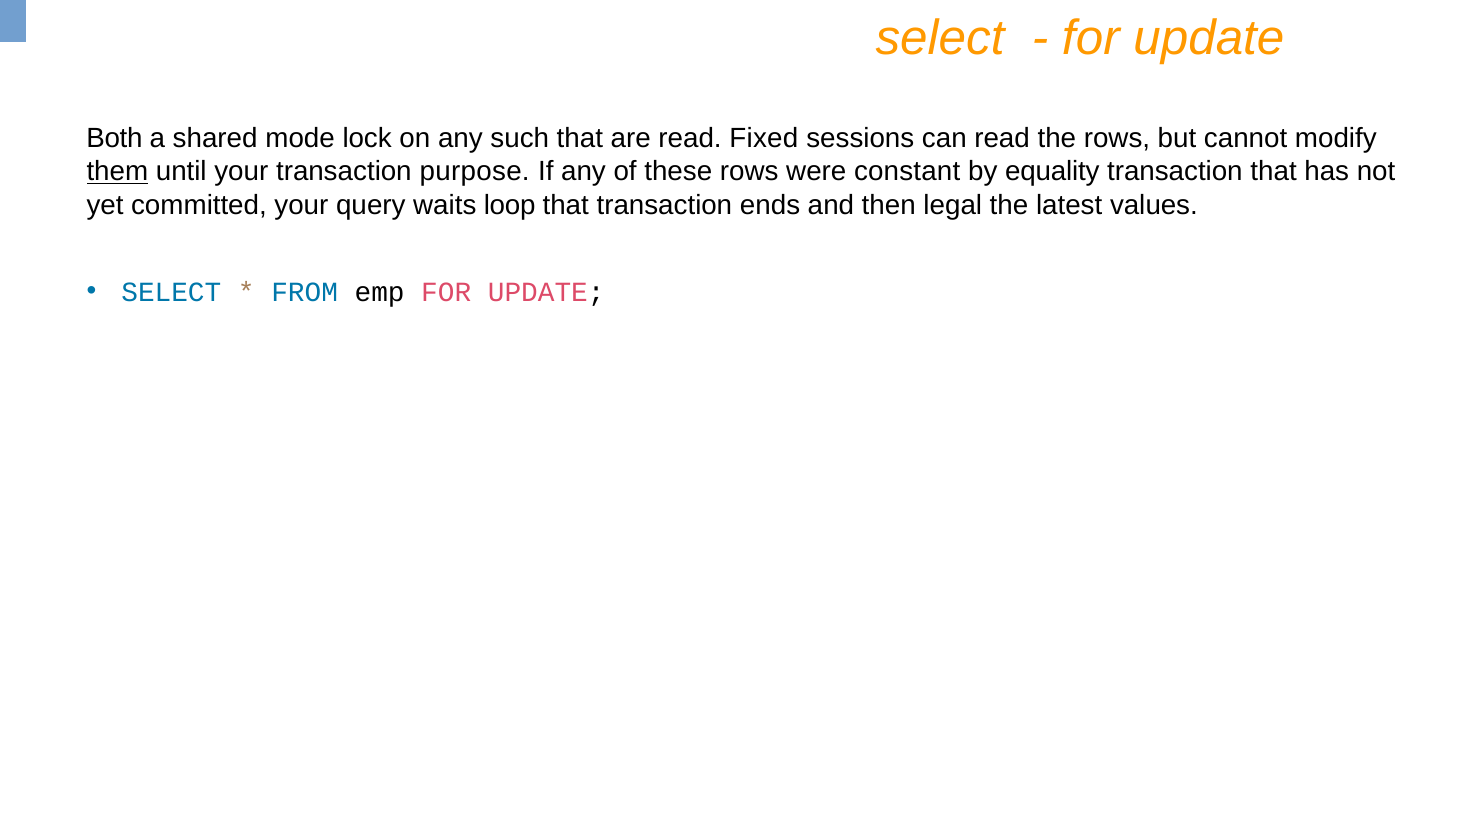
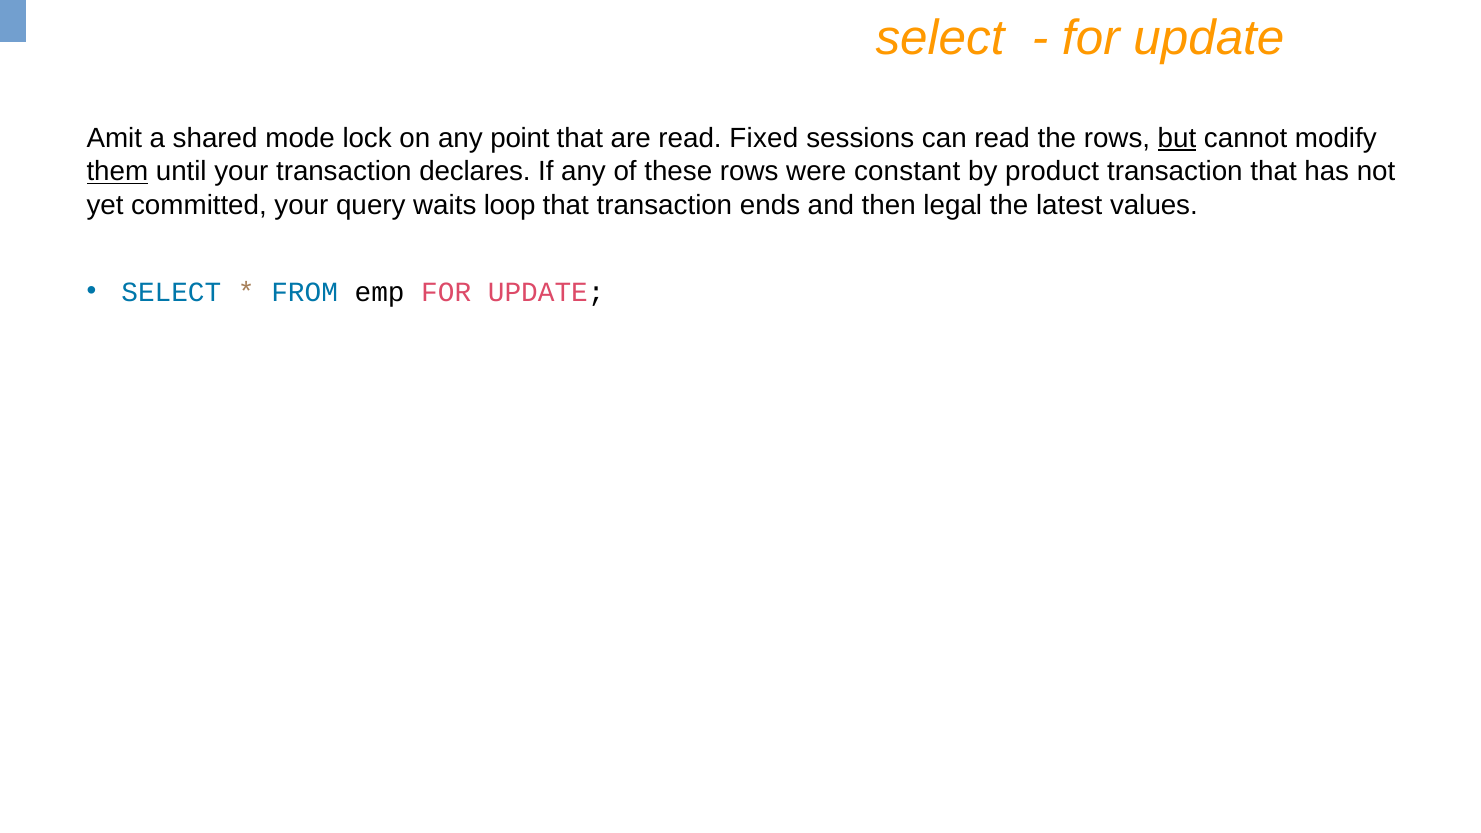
Both: Both -> Amit (114, 138)
such: such -> point (520, 138)
but underline: none -> present (1177, 138)
purpose: purpose -> declares (475, 172)
equality: equality -> product (1052, 172)
